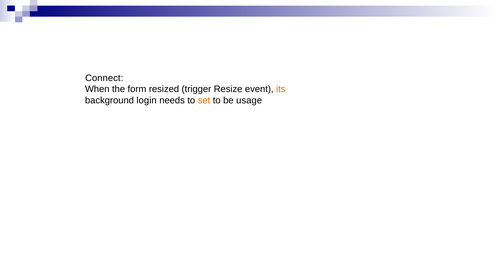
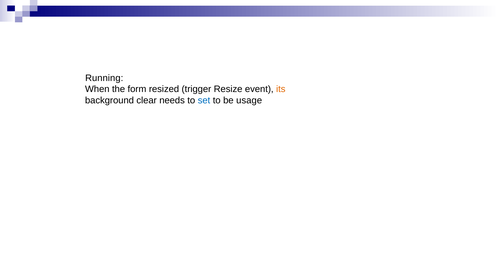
Connect: Connect -> Running (104, 78)
login: login -> clear (147, 101)
set colour: orange -> blue (204, 101)
